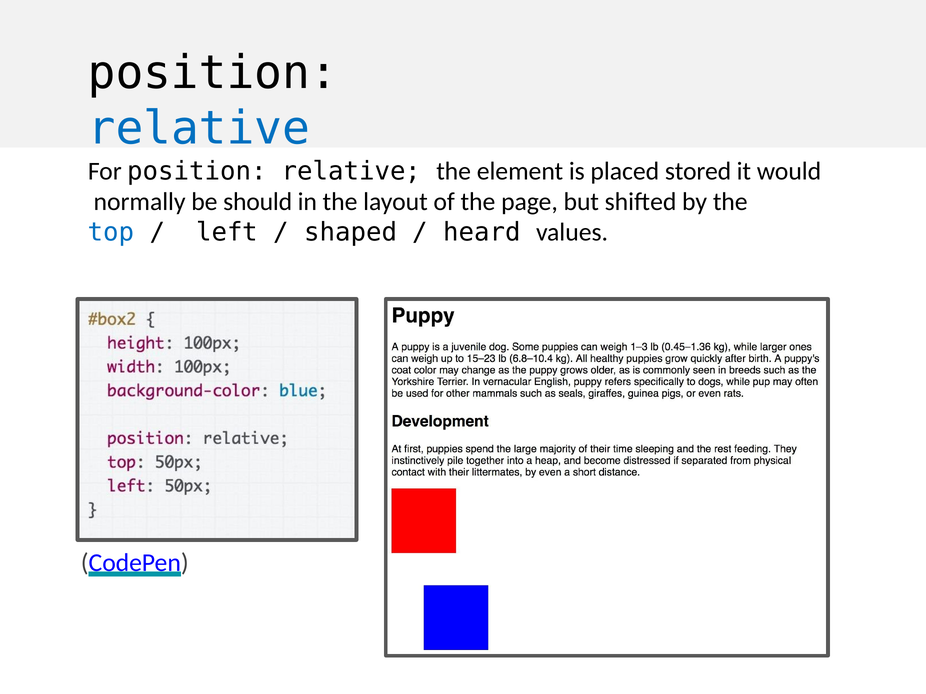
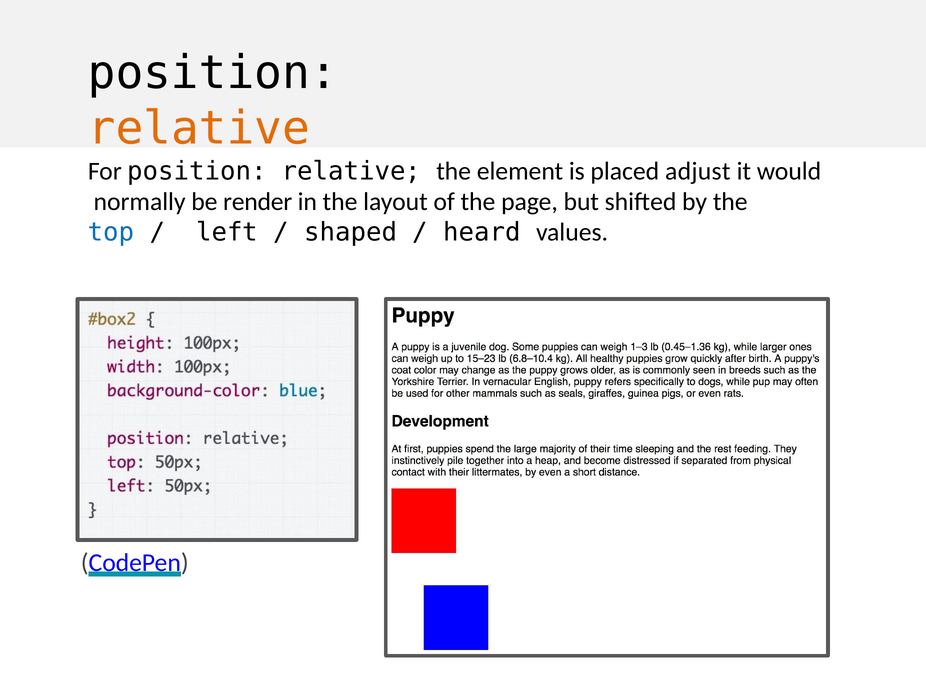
relative colour: blue -> orange (199, 129)
stored: stored -> adjust (698, 171)
should: should -> render (258, 202)
